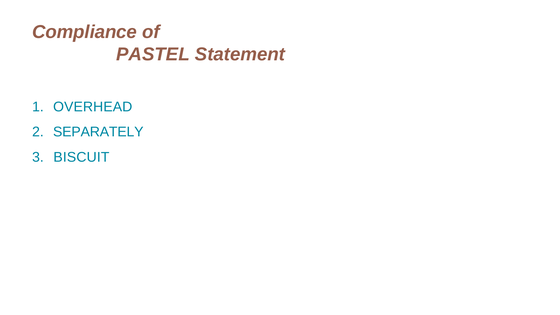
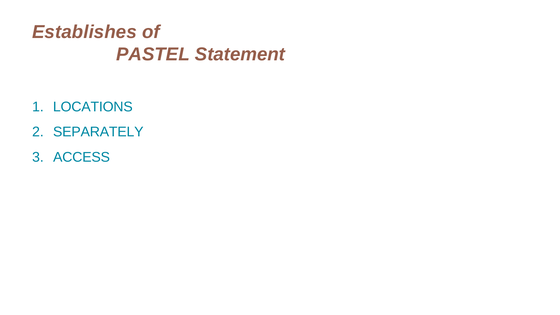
Compliance: Compliance -> Establishes (84, 32)
OVERHEAD: OVERHEAD -> LOCATIONS (93, 107)
BISCUIT: BISCUIT -> ACCESS (82, 157)
